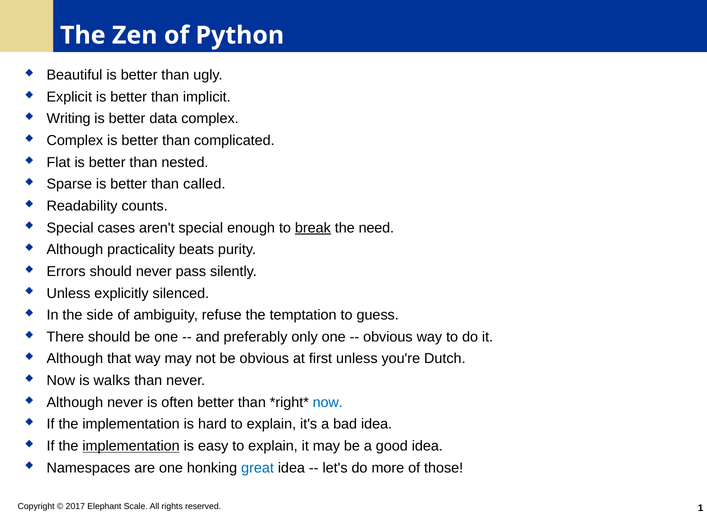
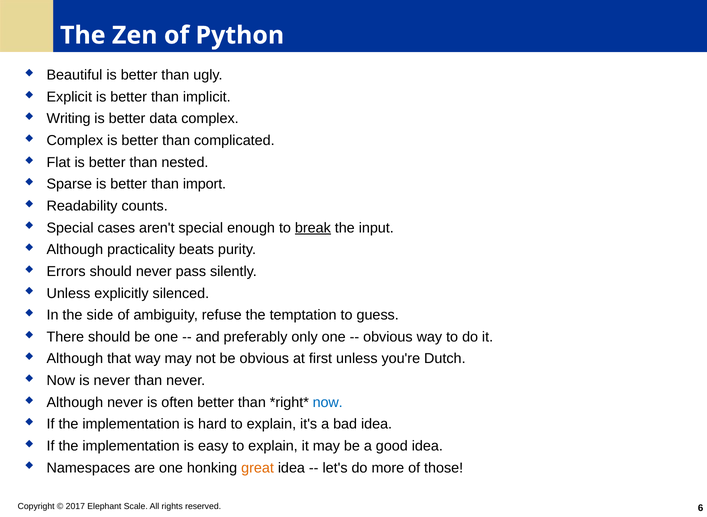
called: called -> import (205, 184)
need: need -> input (376, 228)
is walks: walks -> never (112, 381)
implementation underline: present -> none (131, 446)
great colour: blue -> orange (258, 468)
1: 1 -> 6 (701, 508)
